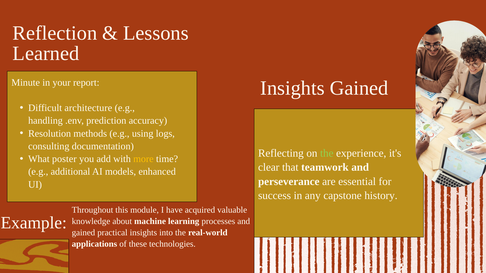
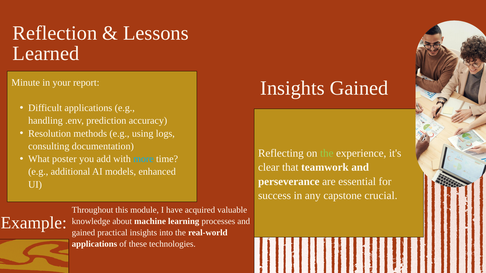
Difficult architecture: architecture -> applications (88, 108)
more colour: yellow -> light blue (143, 159)
history: history -> crucial (381, 196)
